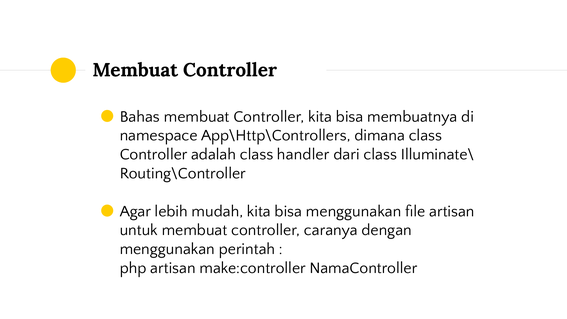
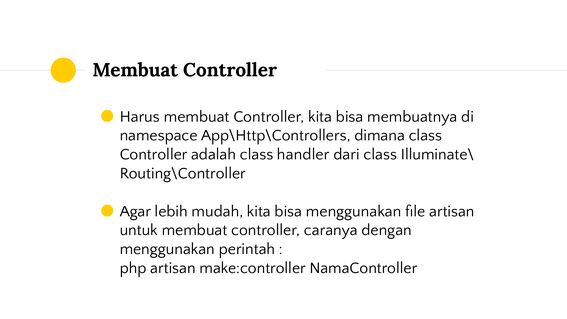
Bahas: Bahas -> Harus (140, 116)
